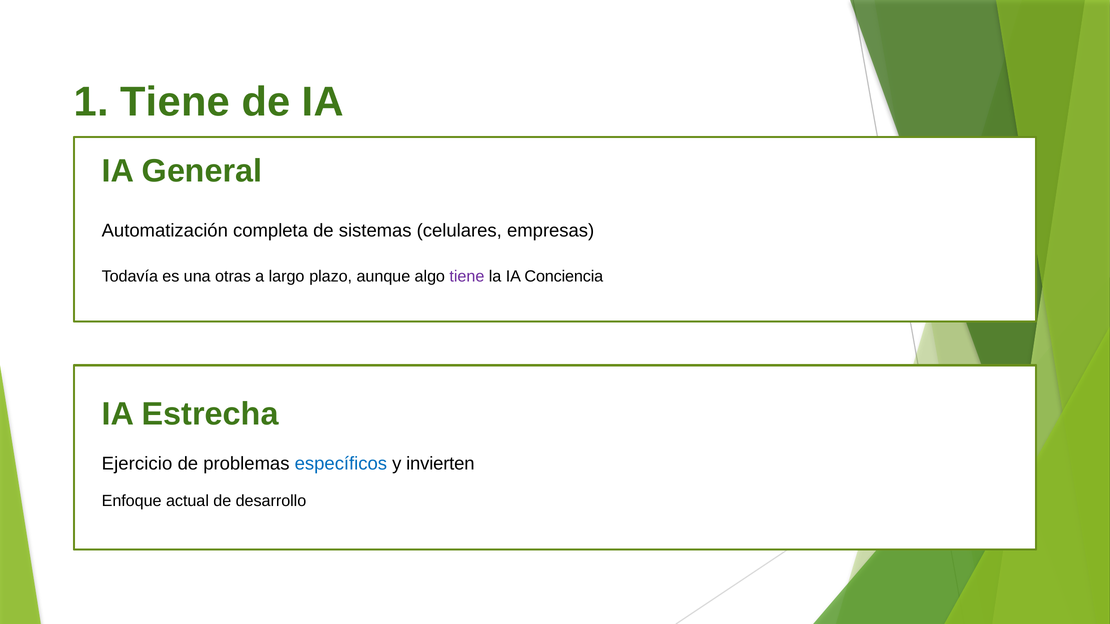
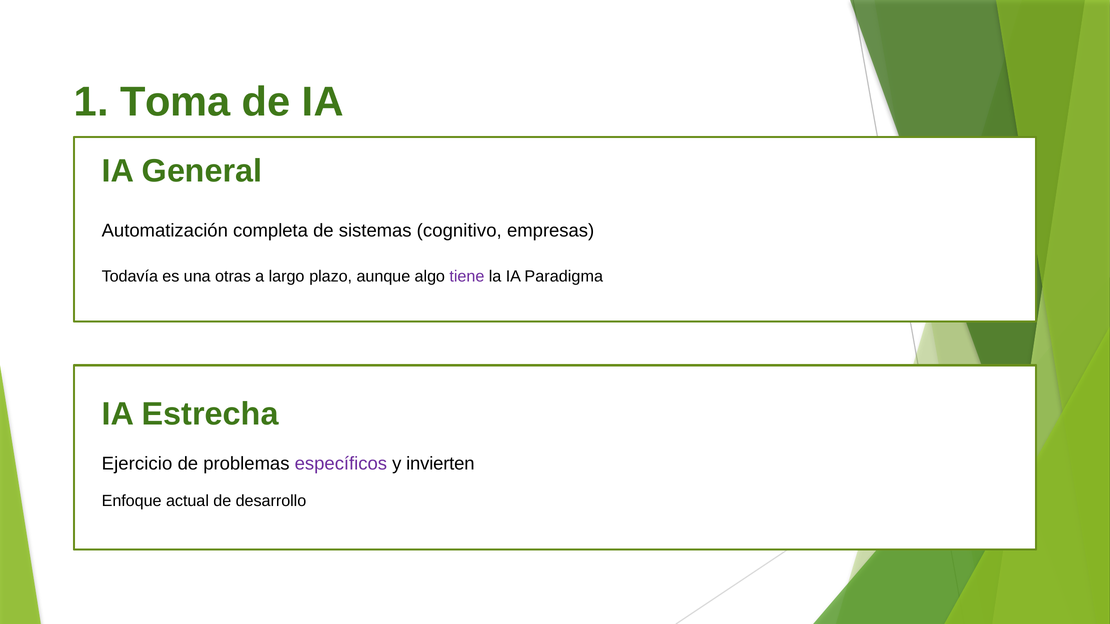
1 Tiene: Tiene -> Toma (175, 102)
celulares: celulares -> cognitivo (459, 231)
Conciencia: Conciencia -> Paradigma (564, 277)
específicos colour: blue -> purple (341, 464)
